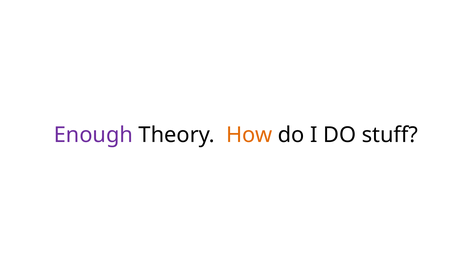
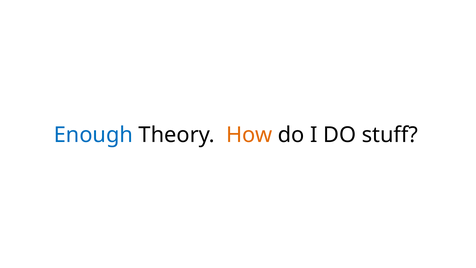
Enough colour: purple -> blue (93, 135)
